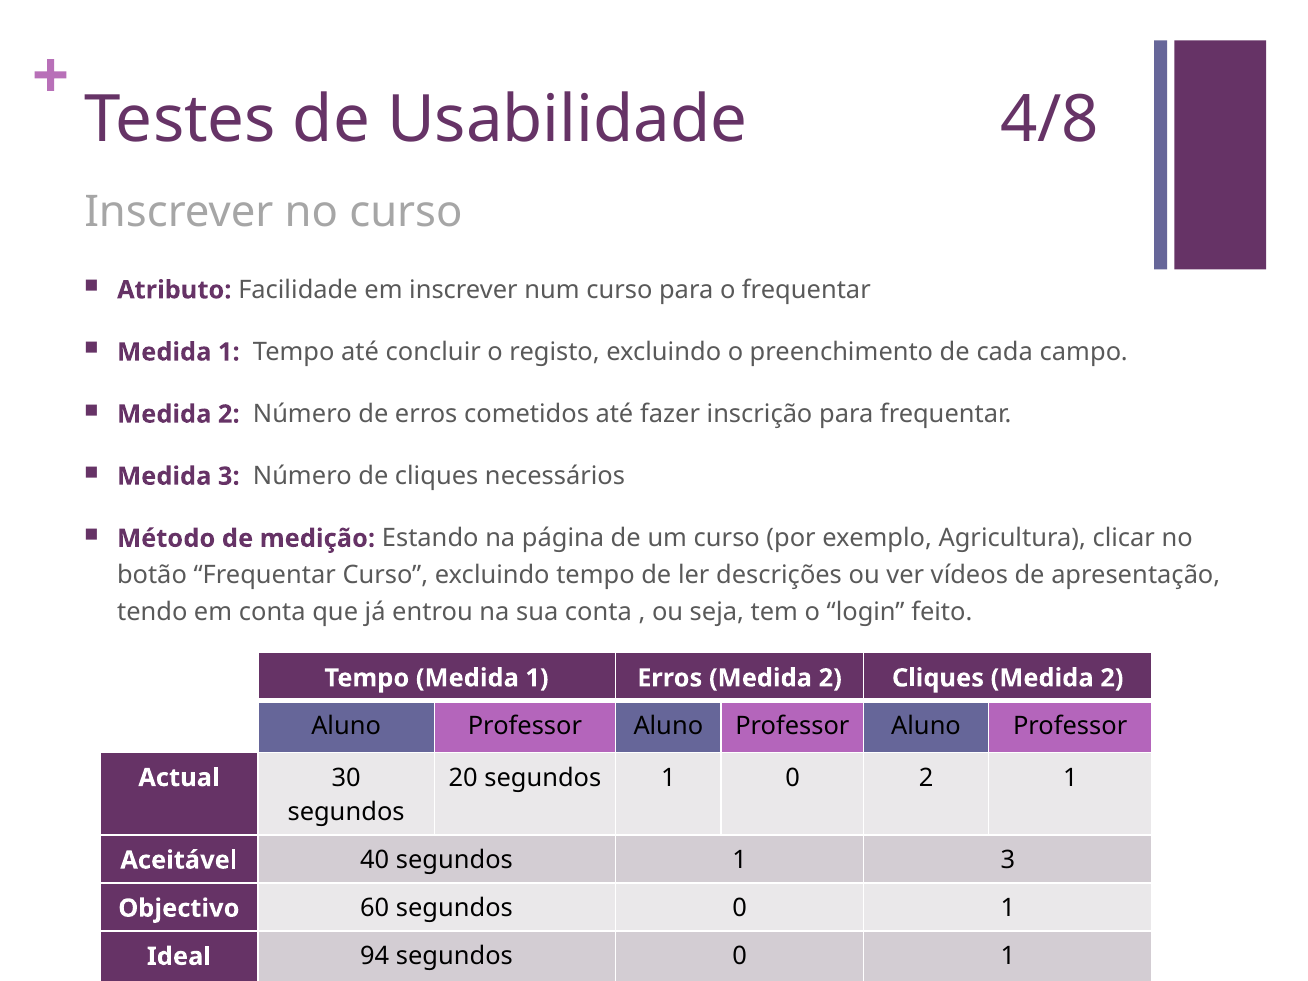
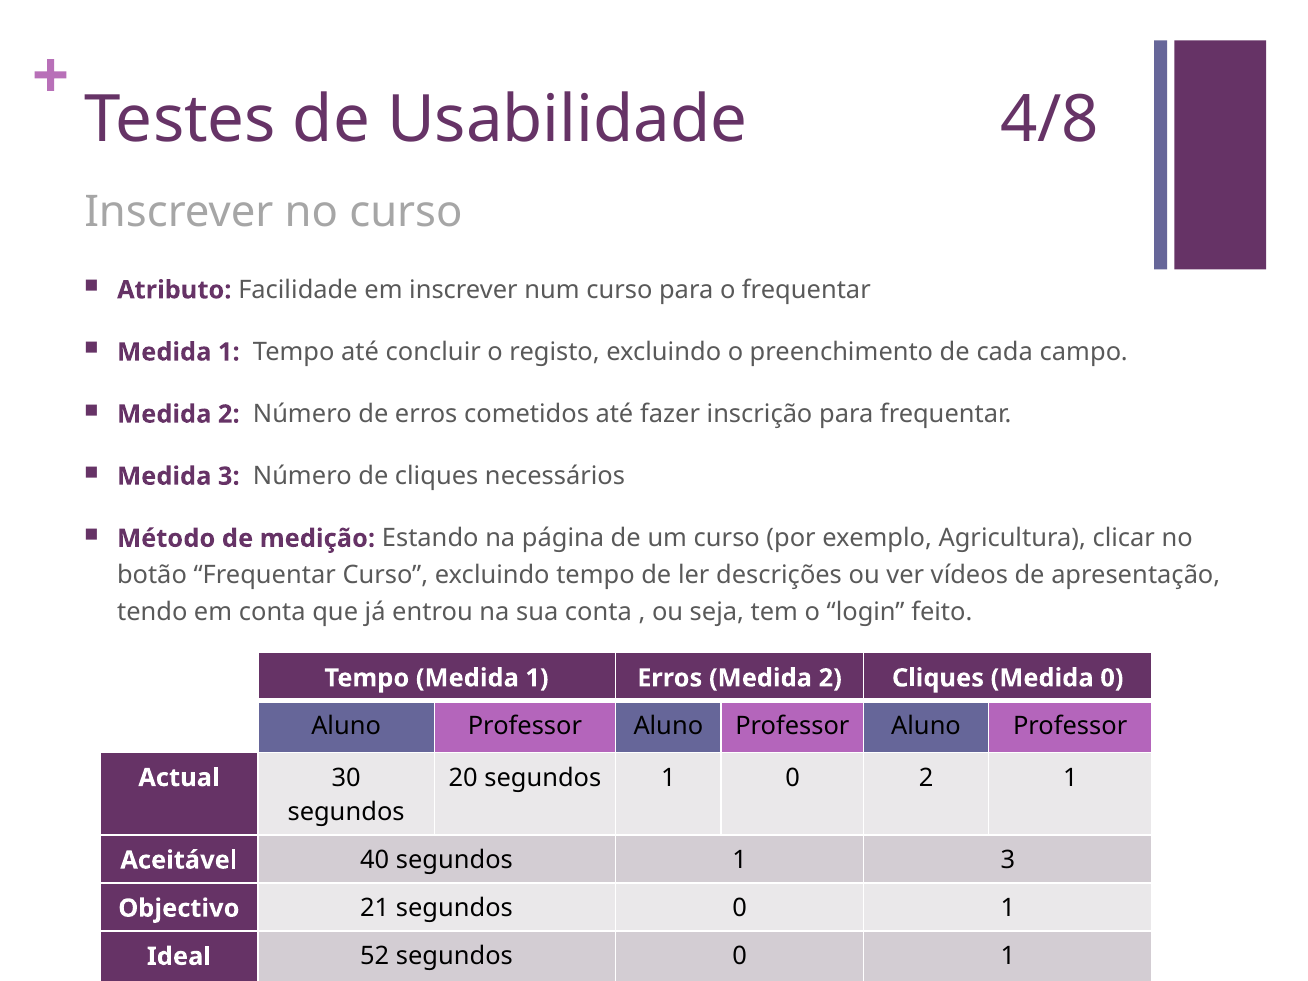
Cliques Medida 2: 2 -> 0 (1112, 678)
60: 60 -> 21 (375, 908)
94: 94 -> 52 (375, 956)
